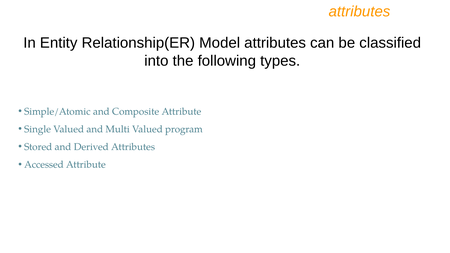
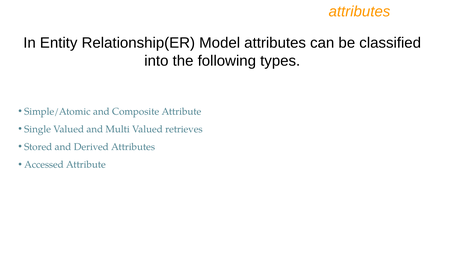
program: program -> retrieves (184, 129)
